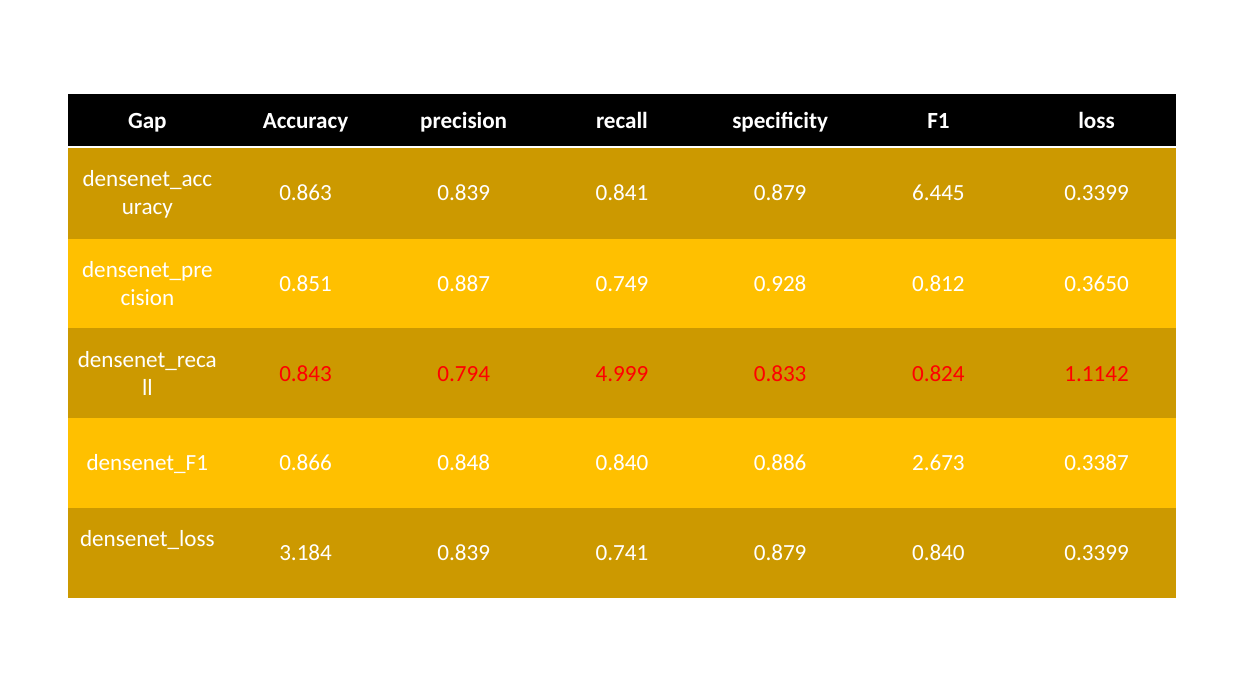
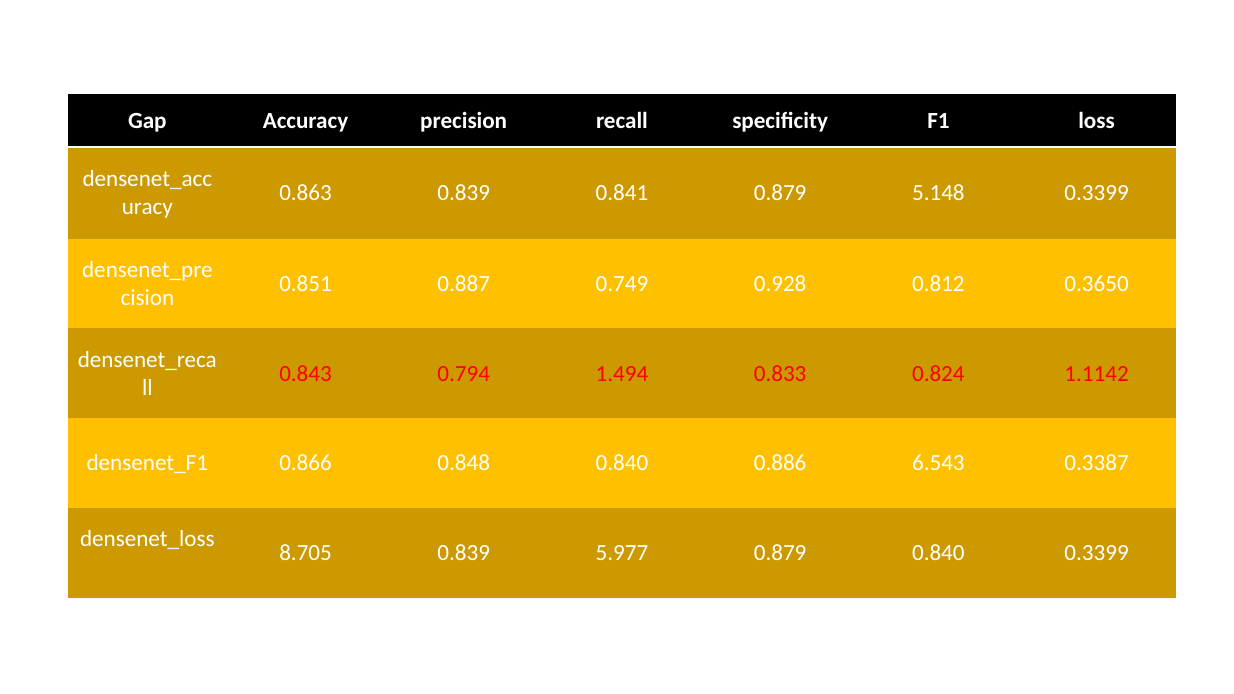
6.445: 6.445 -> 5.148 (938, 193)
4.999: 4.999 -> 1.494 (622, 374)
2.673: 2.673 -> 6.543 (938, 463)
3.184: 3.184 -> 8.705 (306, 553)
0.741: 0.741 -> 5.977 (622, 553)
